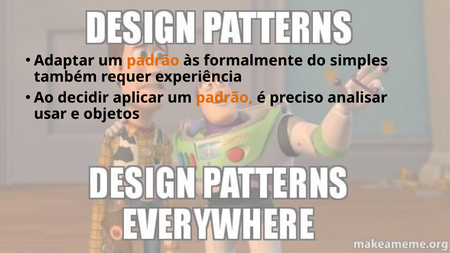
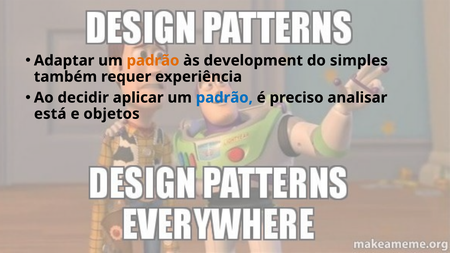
formalmente: formalmente -> development (253, 61)
padrão colour: orange -> blue (224, 98)
usar: usar -> está (50, 114)
